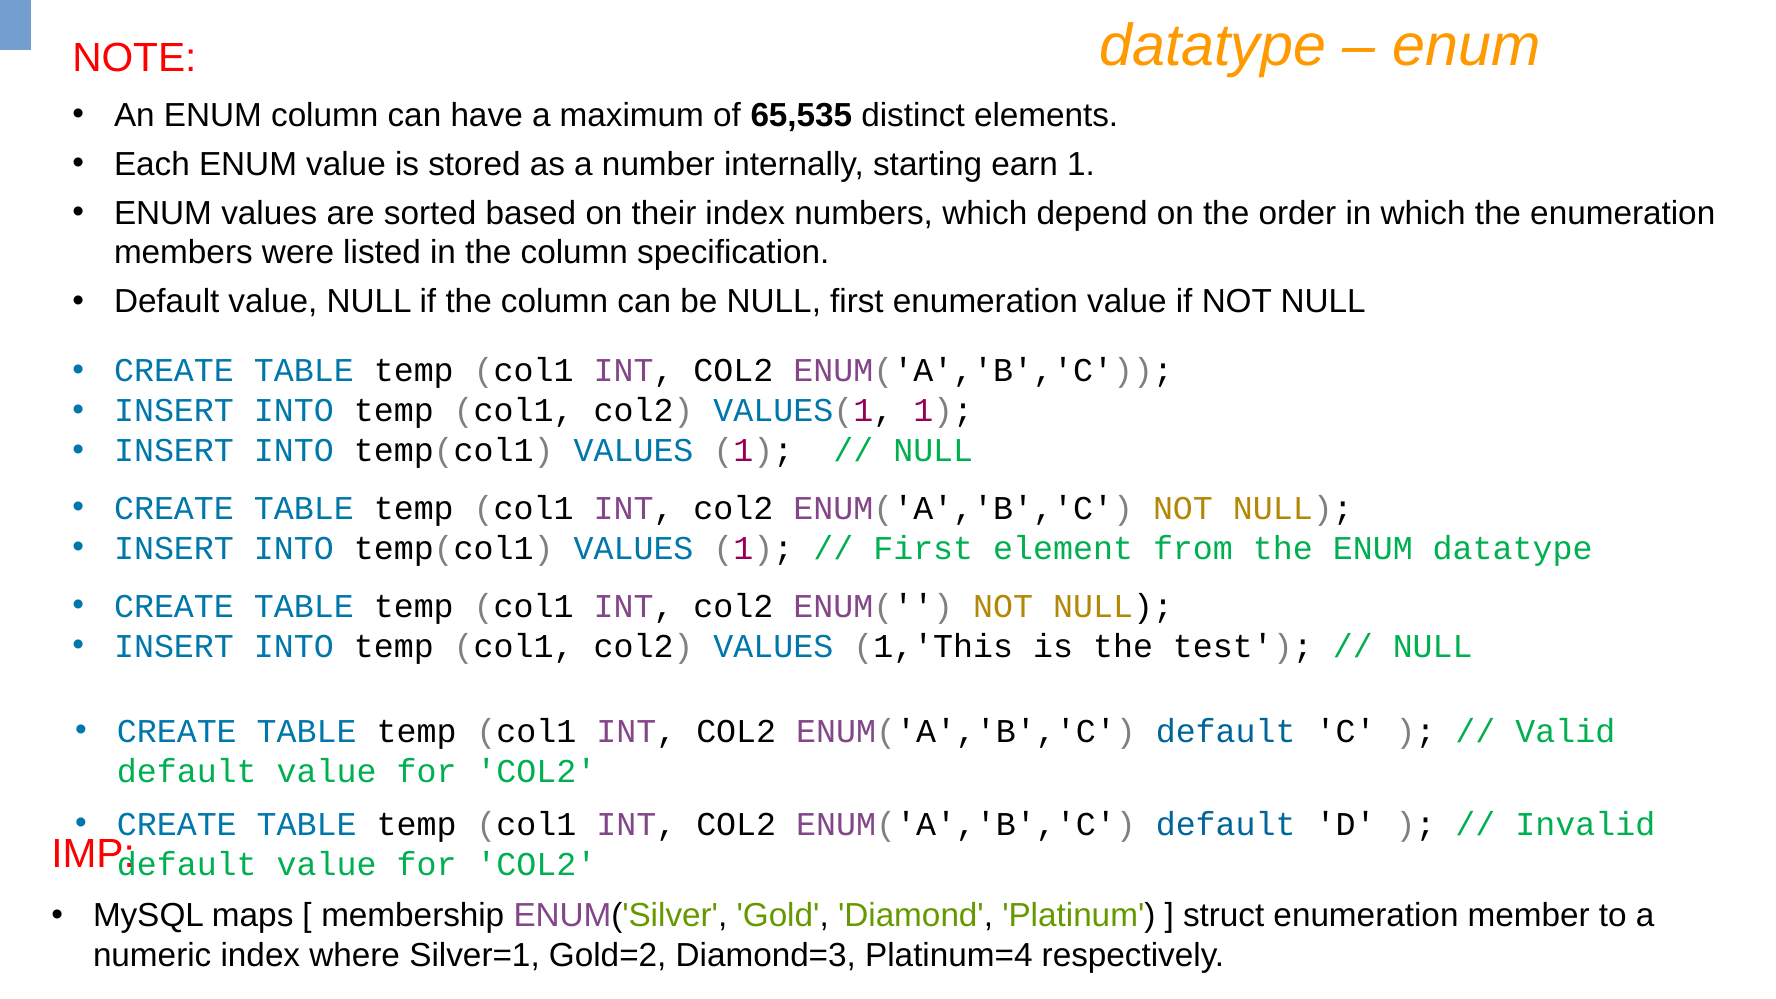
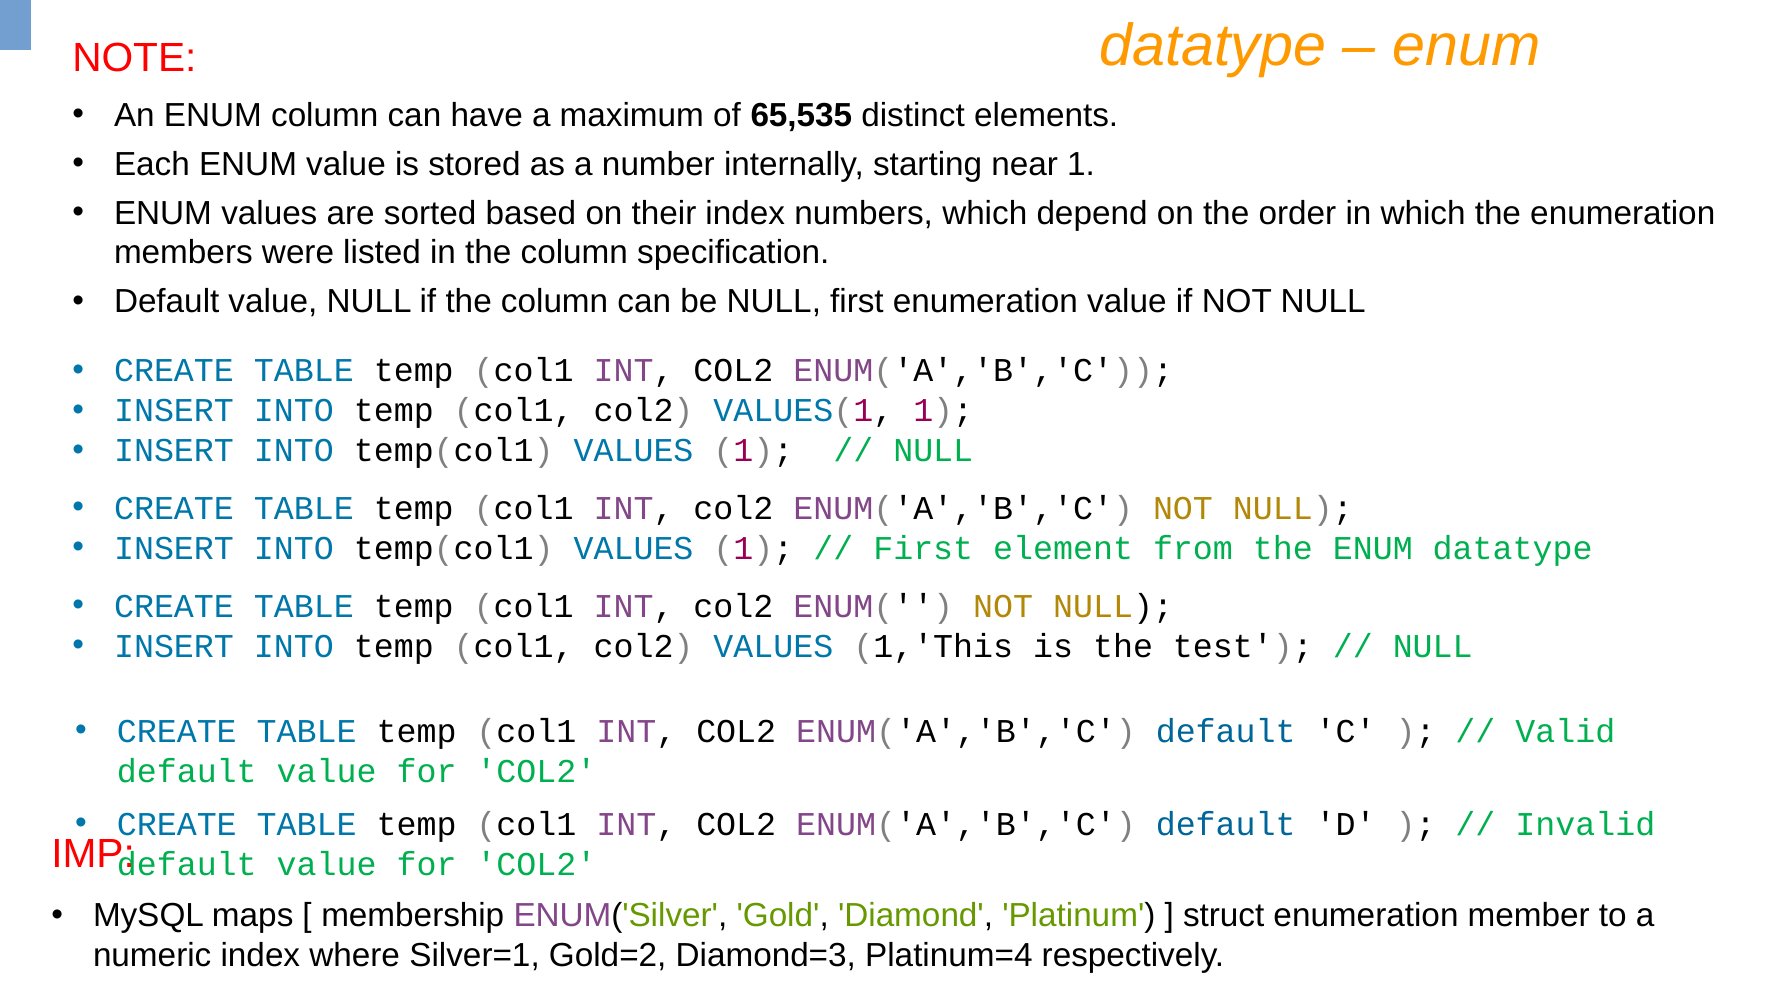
earn: earn -> near (1025, 164)
